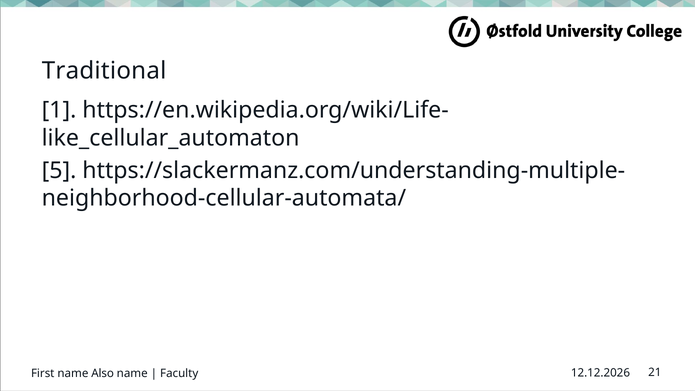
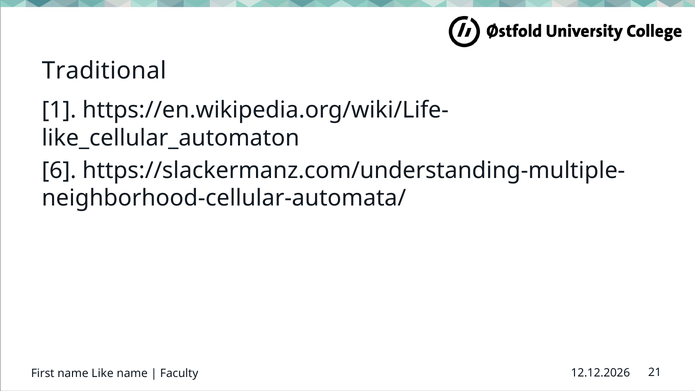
5: 5 -> 6 (59, 170)
Also: Also -> Like (103, 374)
